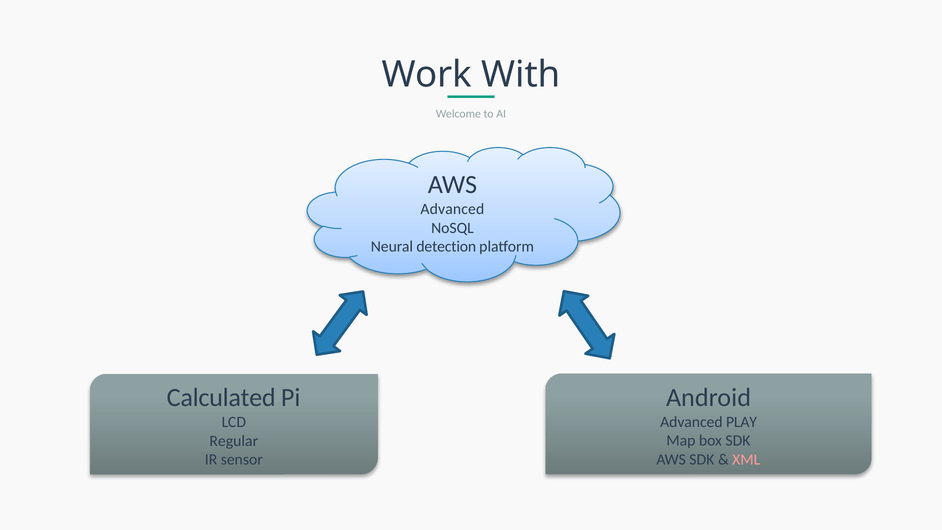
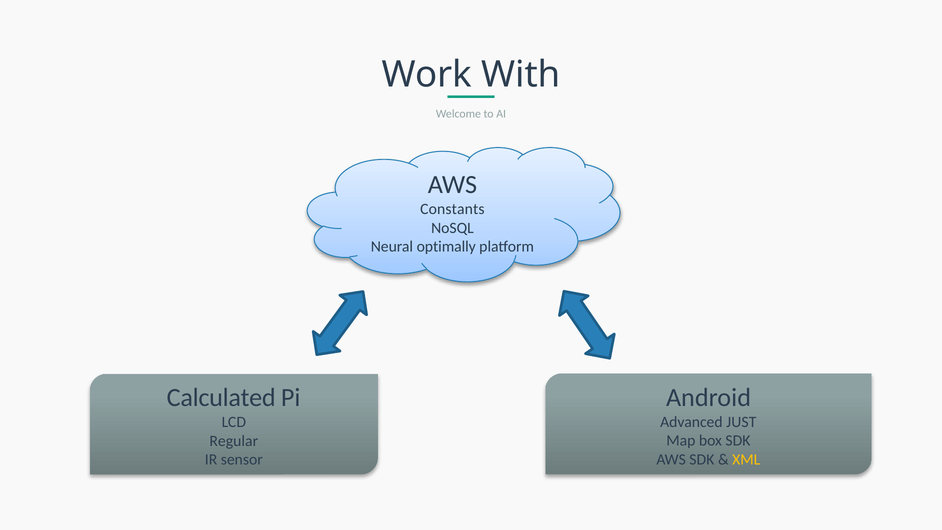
Advanced: Advanced -> Constants (452, 209)
detection: detection -> optimally (446, 247)
PLAY: PLAY -> JUST (741, 422)
XML colour: pink -> yellow (746, 460)
